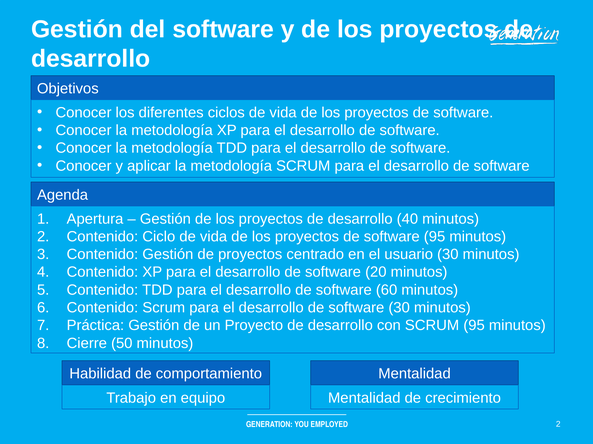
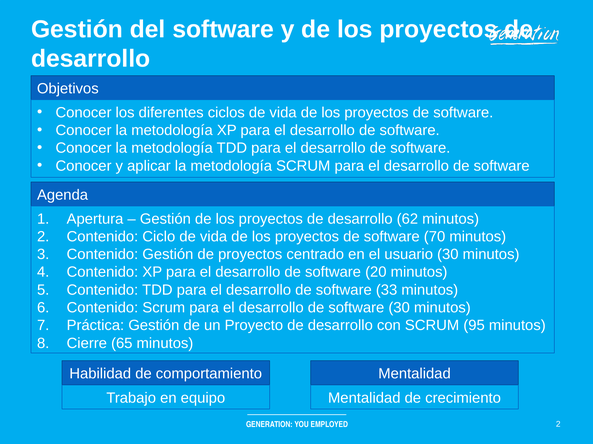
40: 40 -> 62 (407, 219)
software 95: 95 -> 70 (435, 237)
60: 60 -> 33 (387, 290)
50: 50 -> 65 (122, 344)
